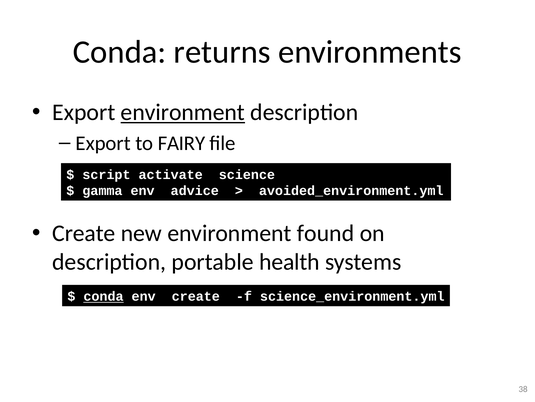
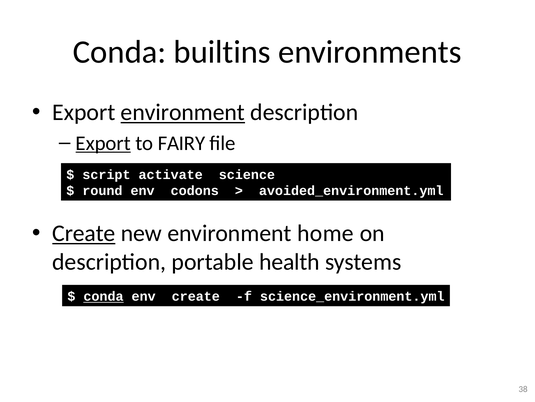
returns: returns -> builtins (222, 52)
Export underline: none -> present (103, 143)
gamma: gamma -> round (102, 190)
advice: advice -> codons (195, 190)
Create underline: none -> present (84, 233)
found: found -> home (326, 233)
